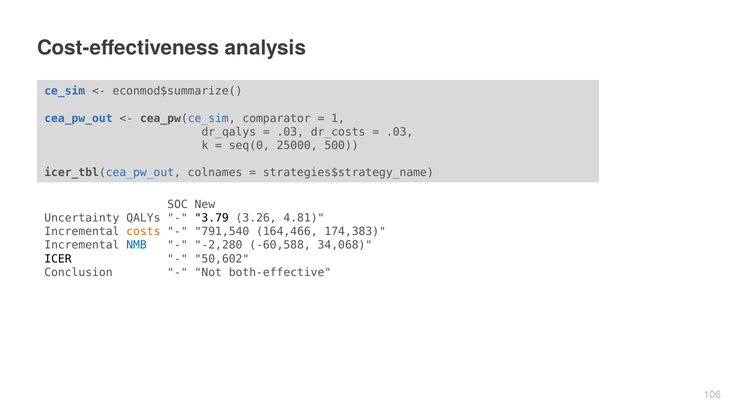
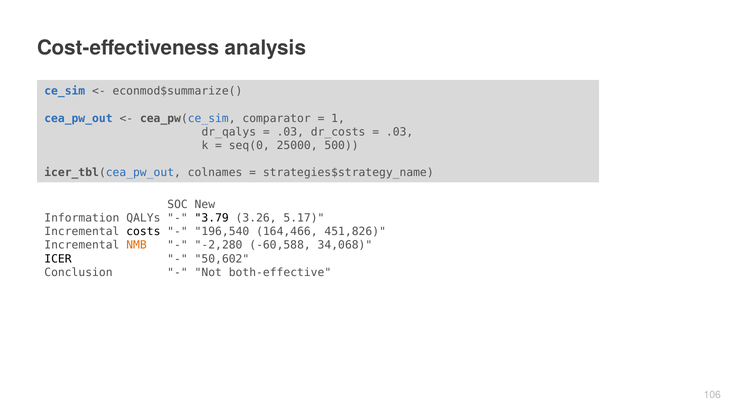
Uncertainty: Uncertainty -> Information (82, 218)
4.81: 4.81 -> 5.17 (304, 218)
costs colour: orange -> black (143, 231)
791,540: 791,540 -> 196,540 (222, 231)
174,383: 174,383 -> 451,826 (355, 231)
NMB colour: blue -> orange (137, 245)
